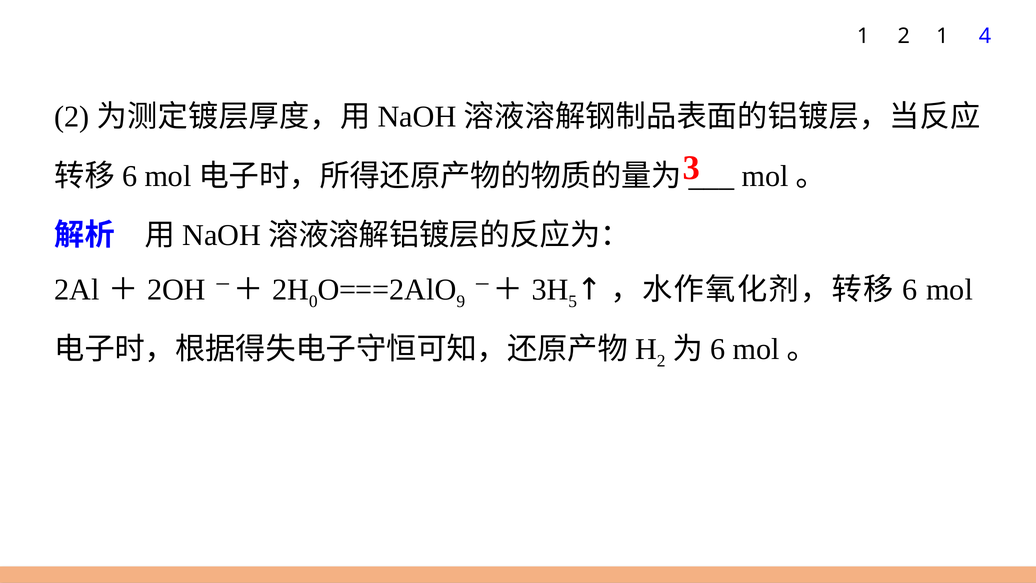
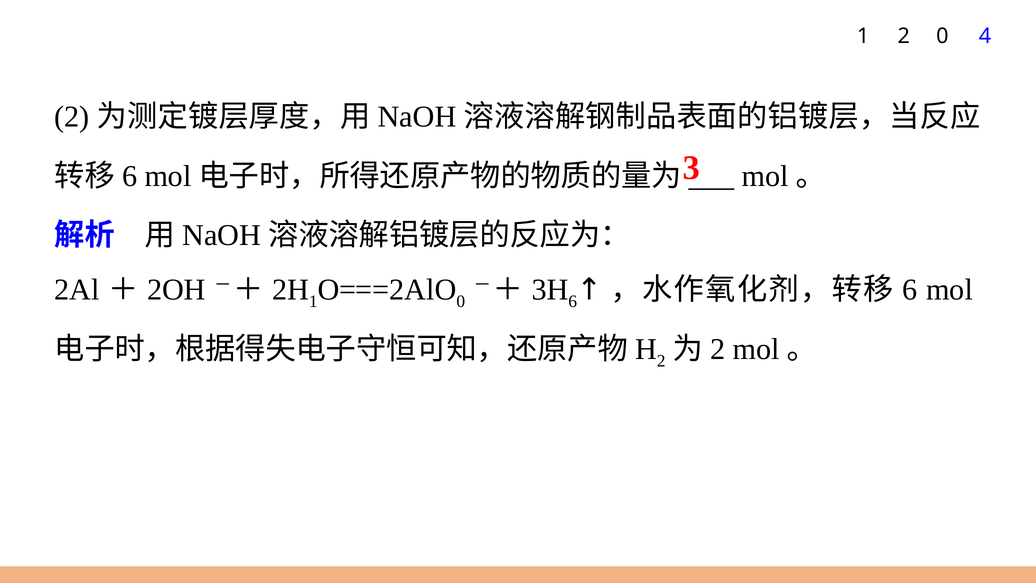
2 1: 1 -> 0 (942, 36)
0: 0 -> 1 (313, 302)
9: 9 -> 0 (461, 302)
5: 5 -> 6 (573, 302)
6: 6 -> 2 (718, 349)
